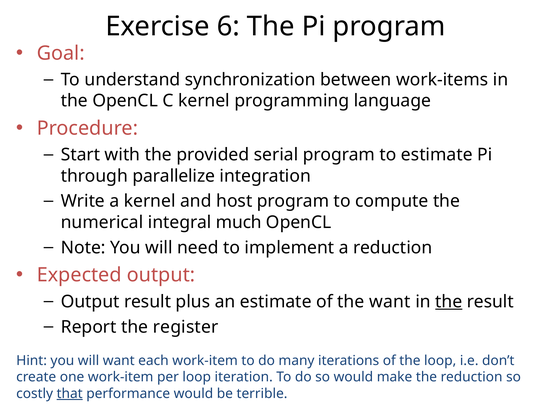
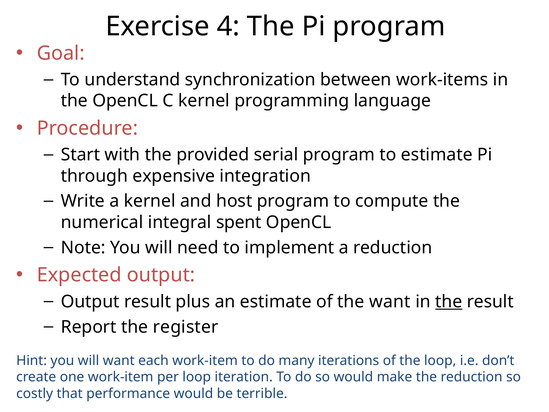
6: 6 -> 4 (228, 26)
parallelize: parallelize -> expensive (174, 176)
much: much -> spent (239, 222)
that underline: present -> none (70, 393)
